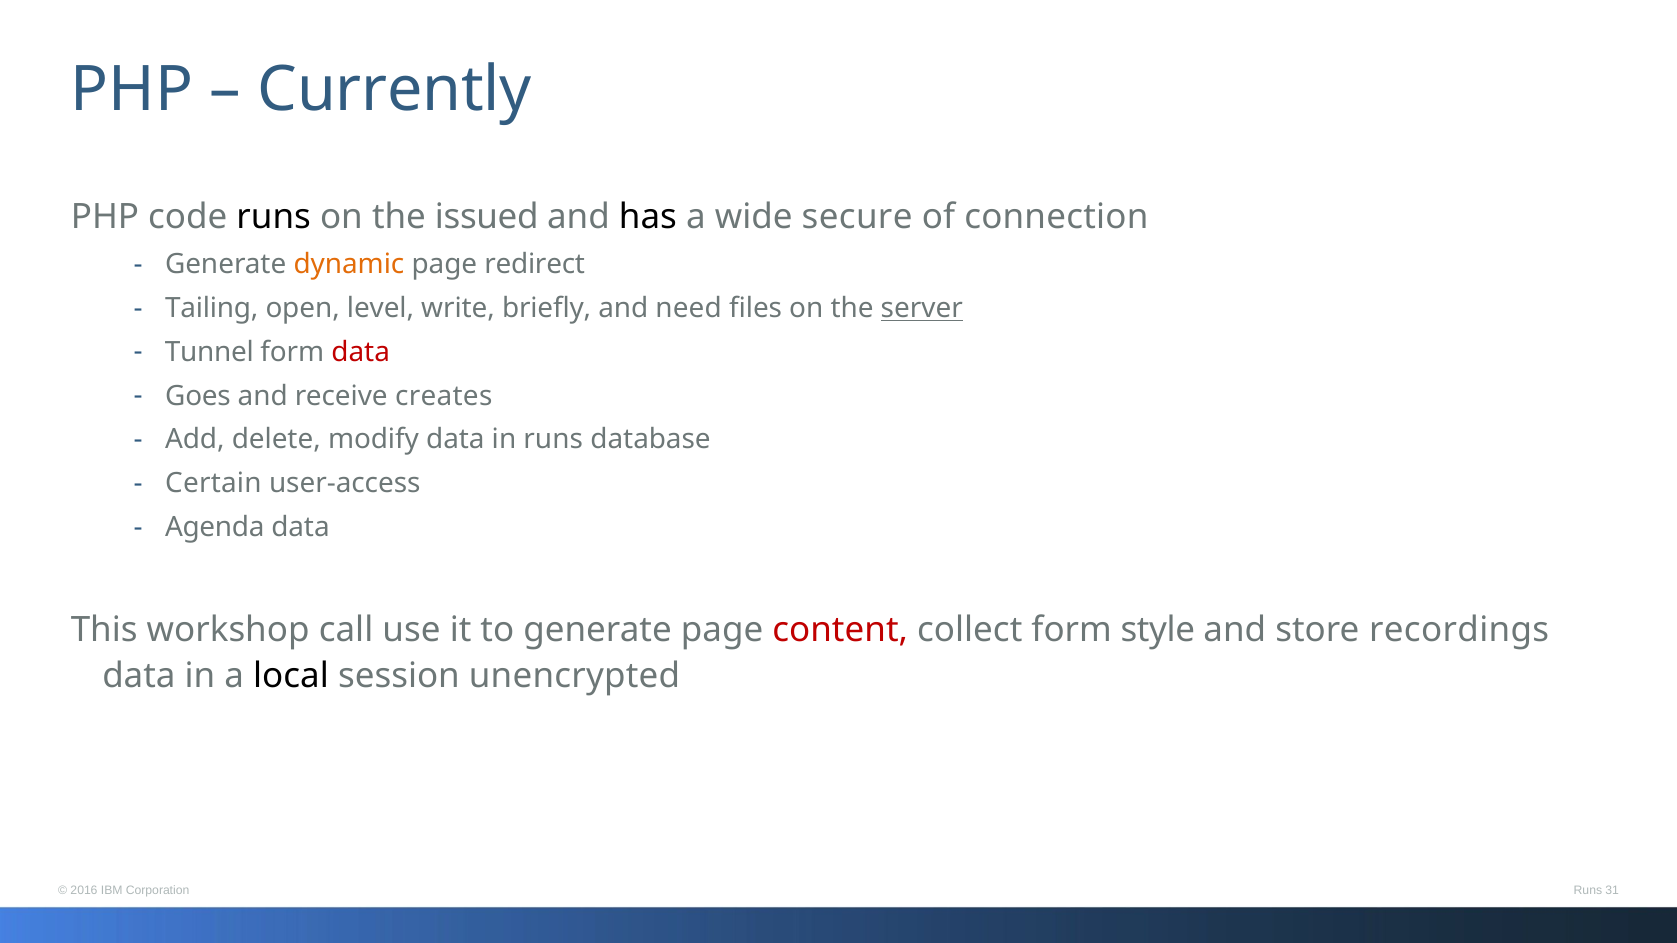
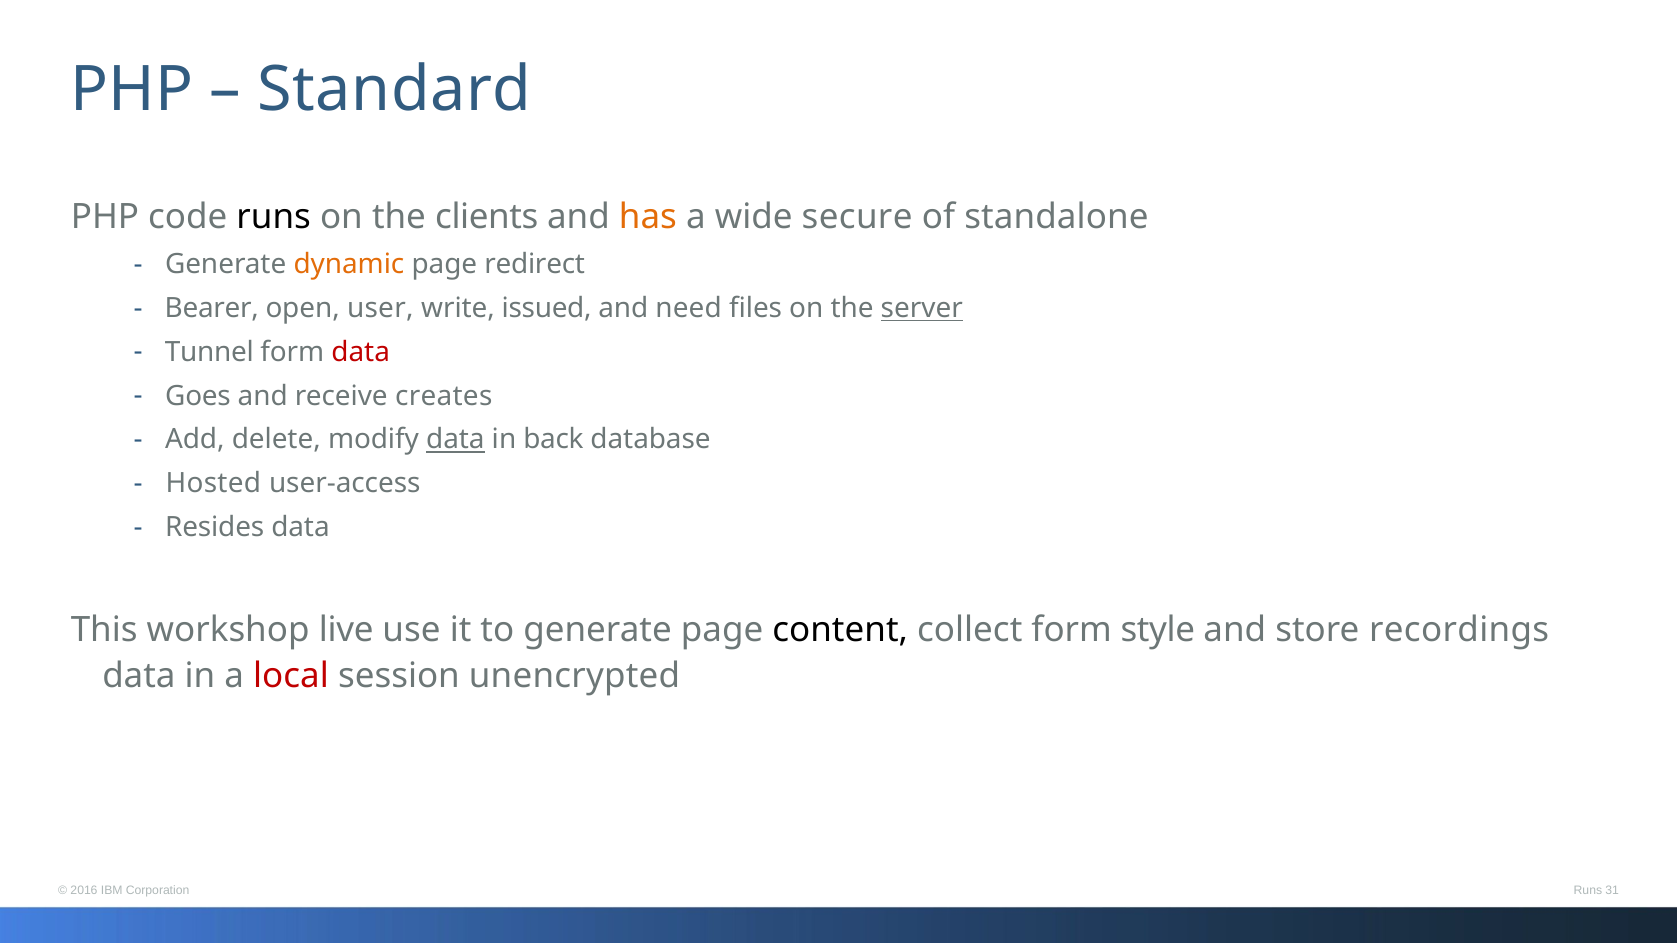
Currently: Currently -> Standard (394, 90)
issued: issued -> clients (487, 217)
has colour: black -> orange (648, 217)
connection: connection -> standalone (1056, 217)
Tailing: Tailing -> Bearer (212, 308)
level: level -> user (380, 308)
briefly: briefly -> issued (547, 308)
data underline: none -> present (455, 440)
in runs: runs -> back (553, 440)
Certain: Certain -> Hosted (213, 484)
Agenda: Agenda -> Resides (215, 528)
call: call -> live (346, 630)
content colour: red -> black (840, 630)
local colour: black -> red (291, 676)
